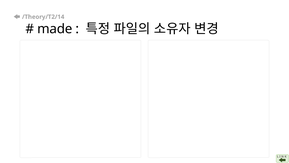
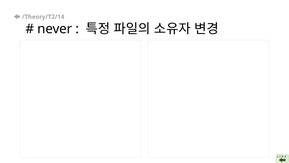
made: made -> never (55, 29)
